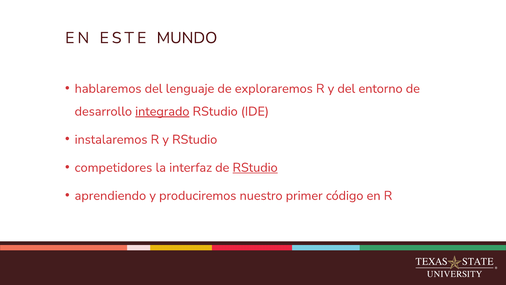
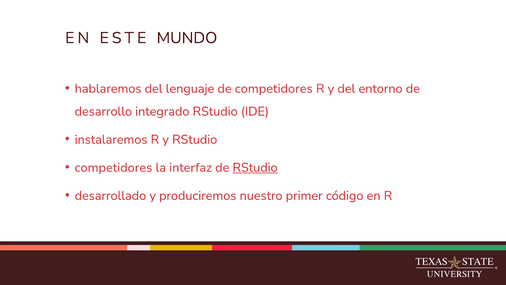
de exploraremos: exploraremos -> competidores (274, 88)
integrado underline: present -> none (162, 111)
aprendiendo: aprendiendo -> desarrollado (110, 195)
